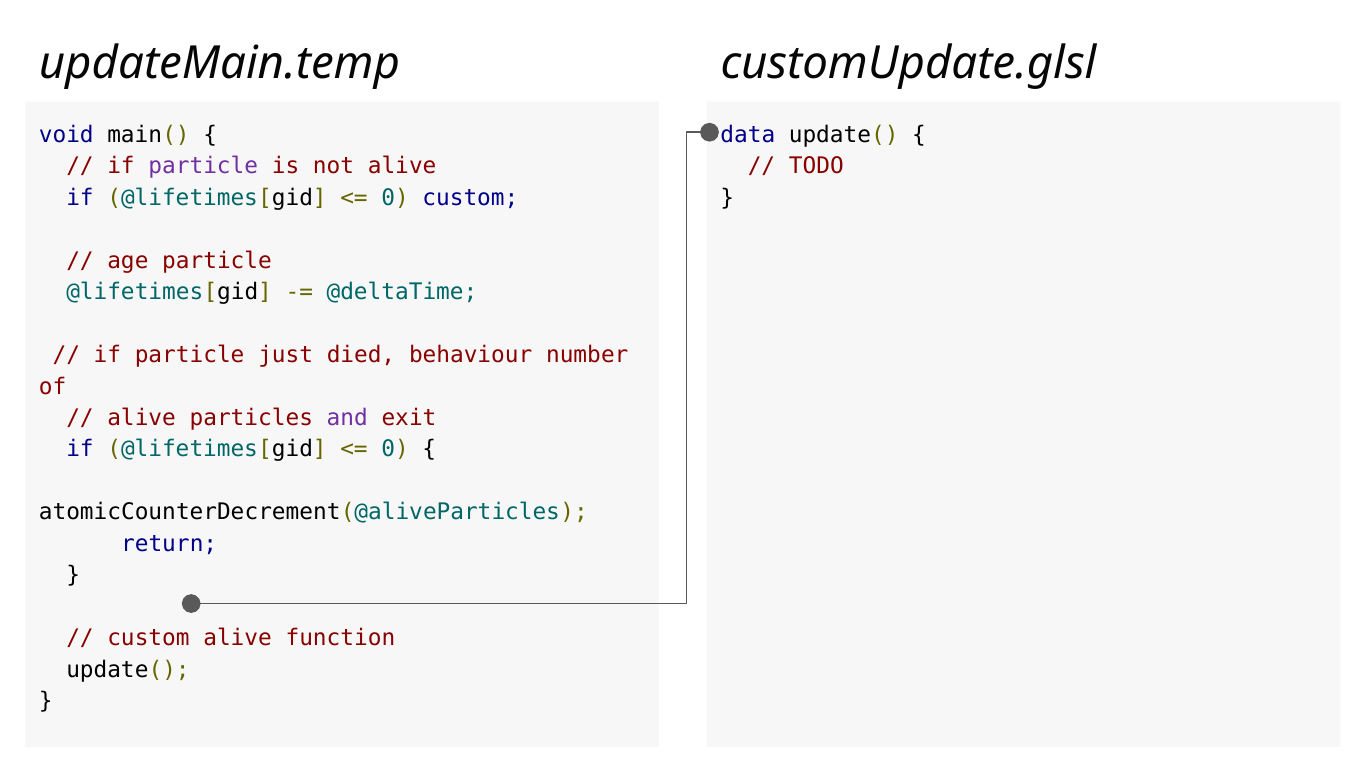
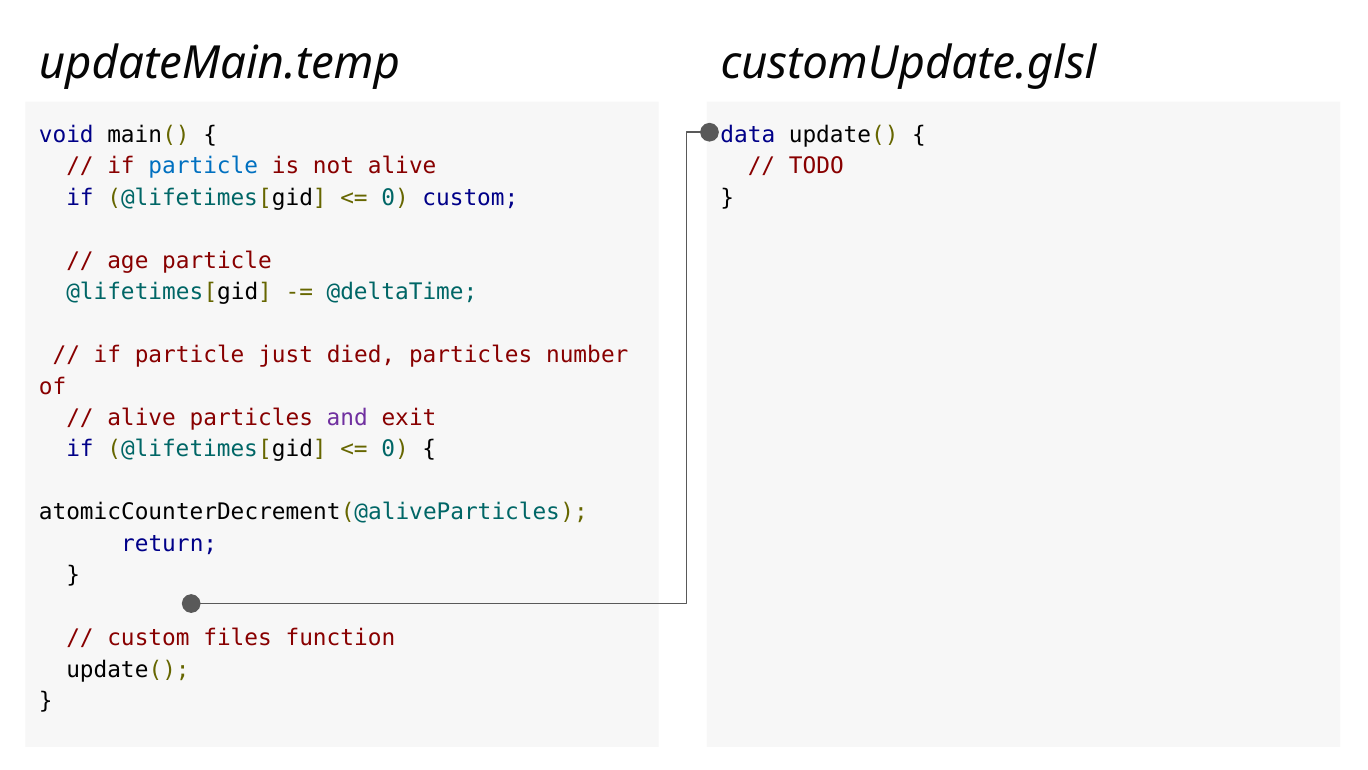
particle colour: purple -> blue (203, 166)
died behaviour: behaviour -> particles (471, 355)
custom alive: alive -> files (238, 638)
